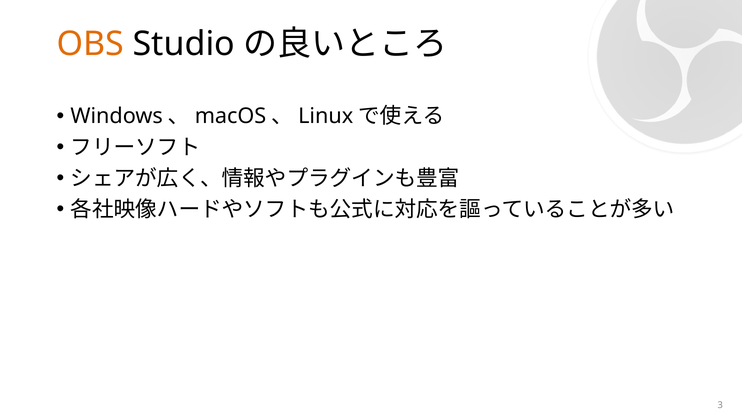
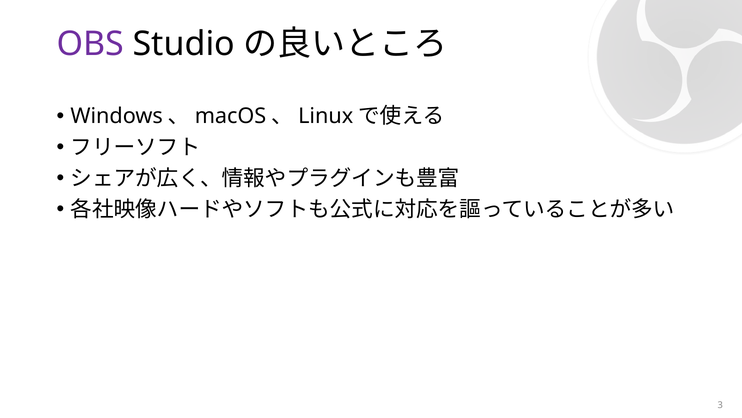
OBS colour: orange -> purple (90, 44)
